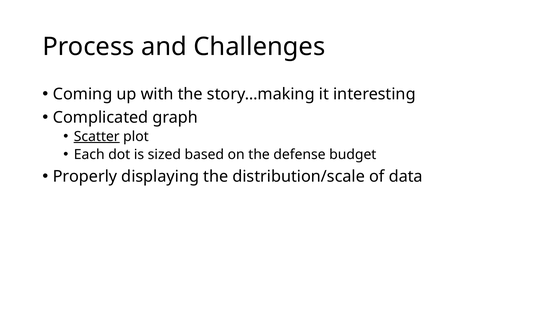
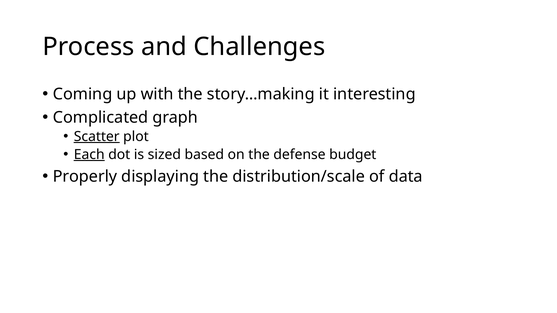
Each underline: none -> present (89, 155)
